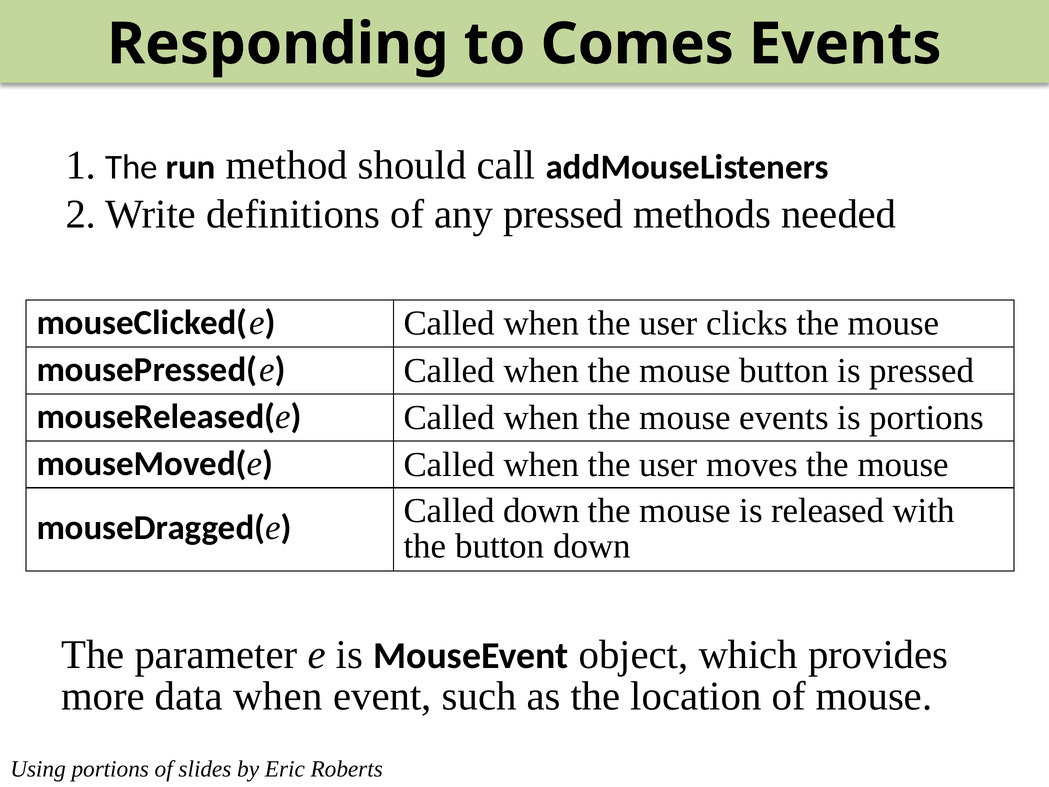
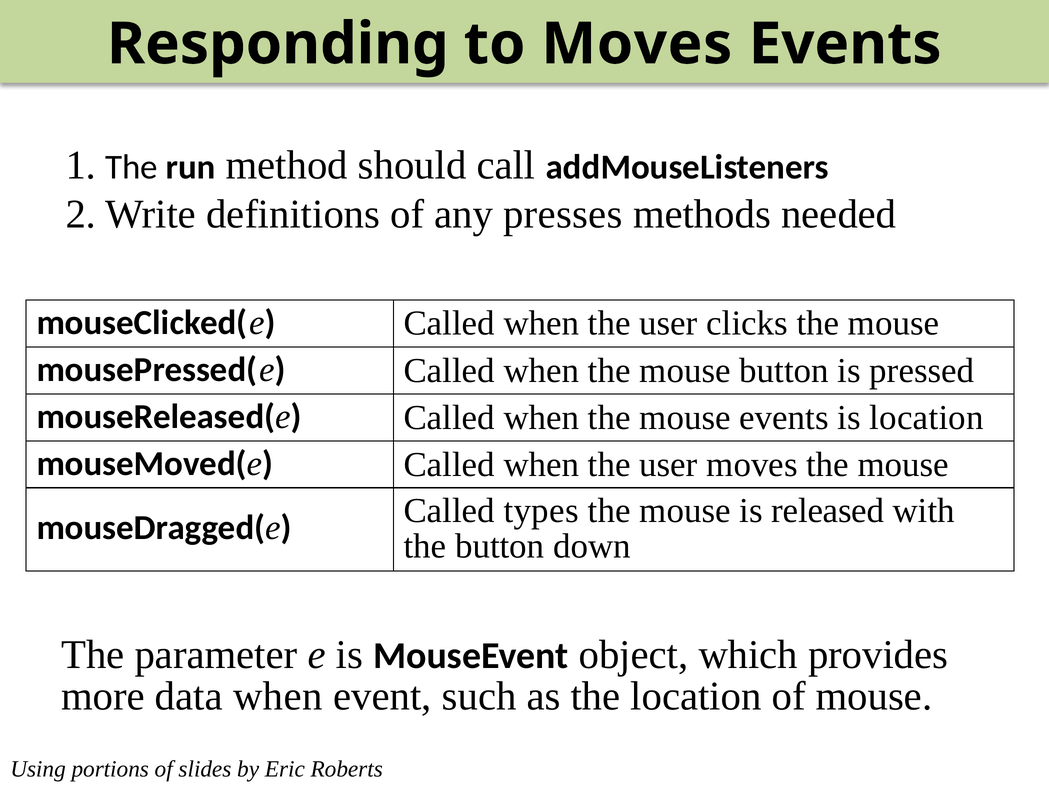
to Comes: Comes -> Moves (637, 44)
any pressed: pressed -> presses (563, 214)
is portions: portions -> location (927, 417)
Called down: down -> types (541, 510)
